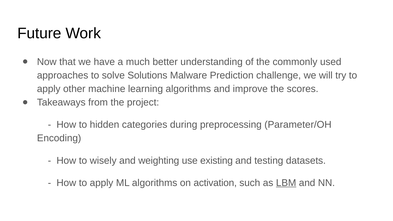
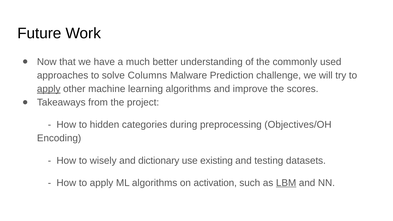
Solutions: Solutions -> Columns (147, 75)
apply underline: none -> present (49, 89)
Parameter/OH: Parameter/OH -> Objectives/OH (298, 125)
weighting: weighting -> dictionary (159, 161)
